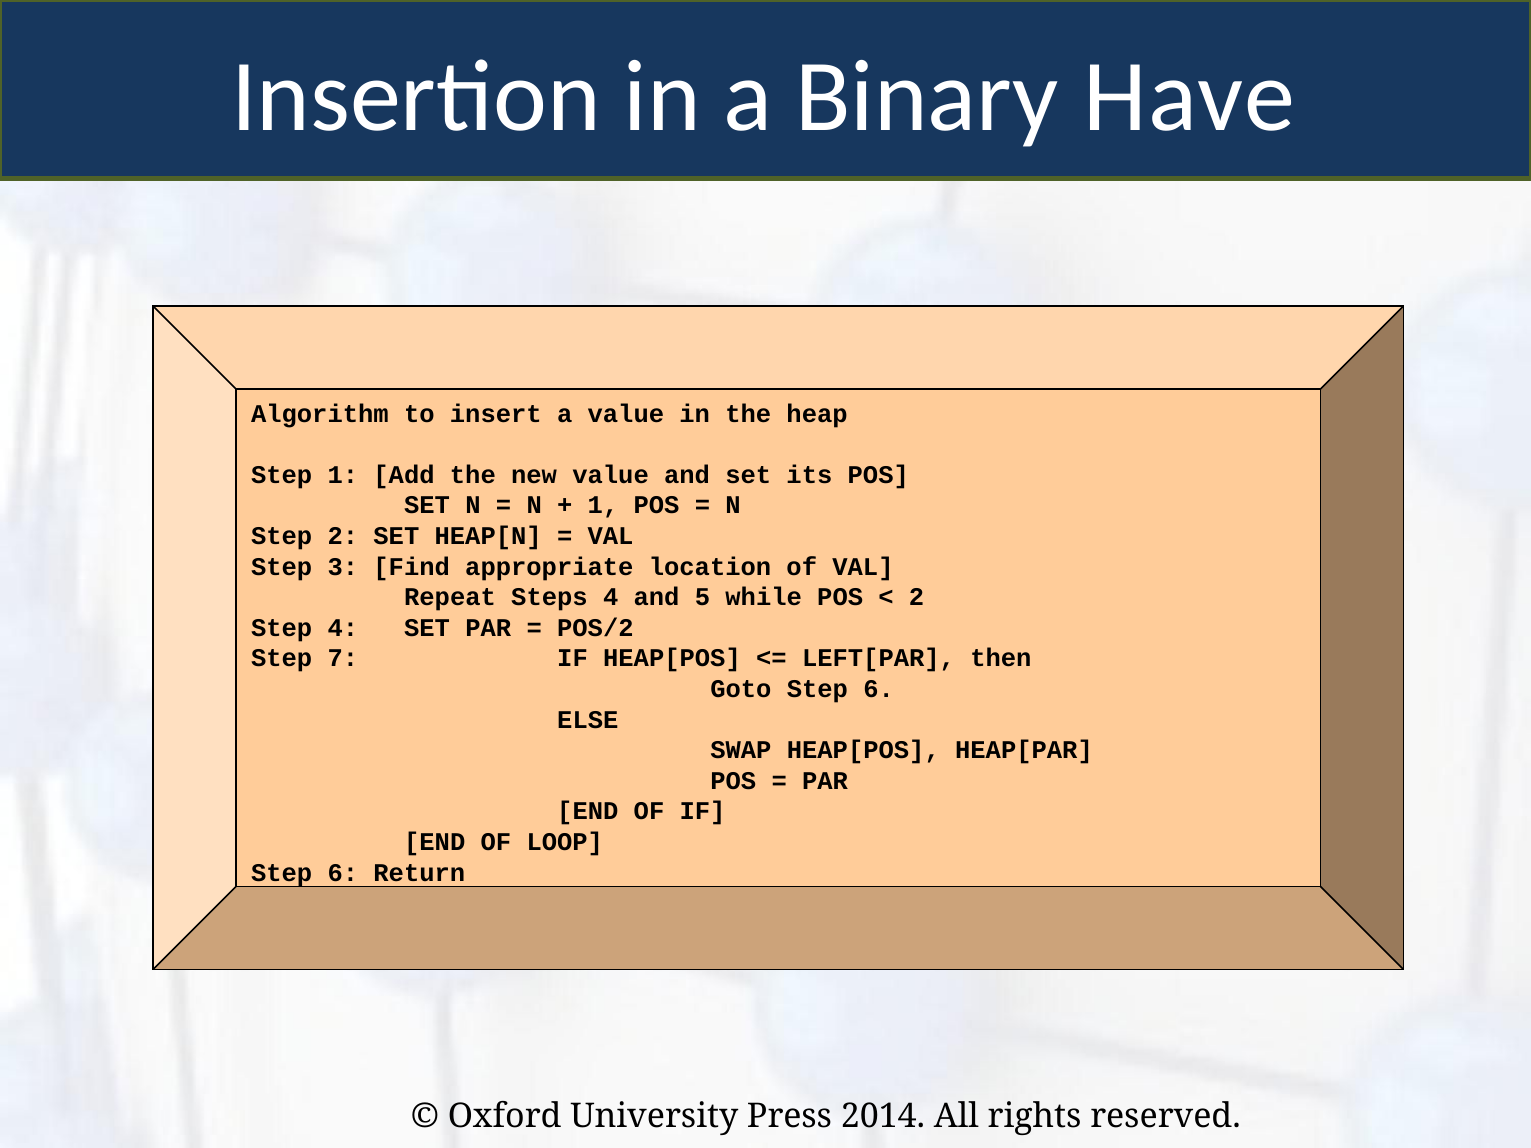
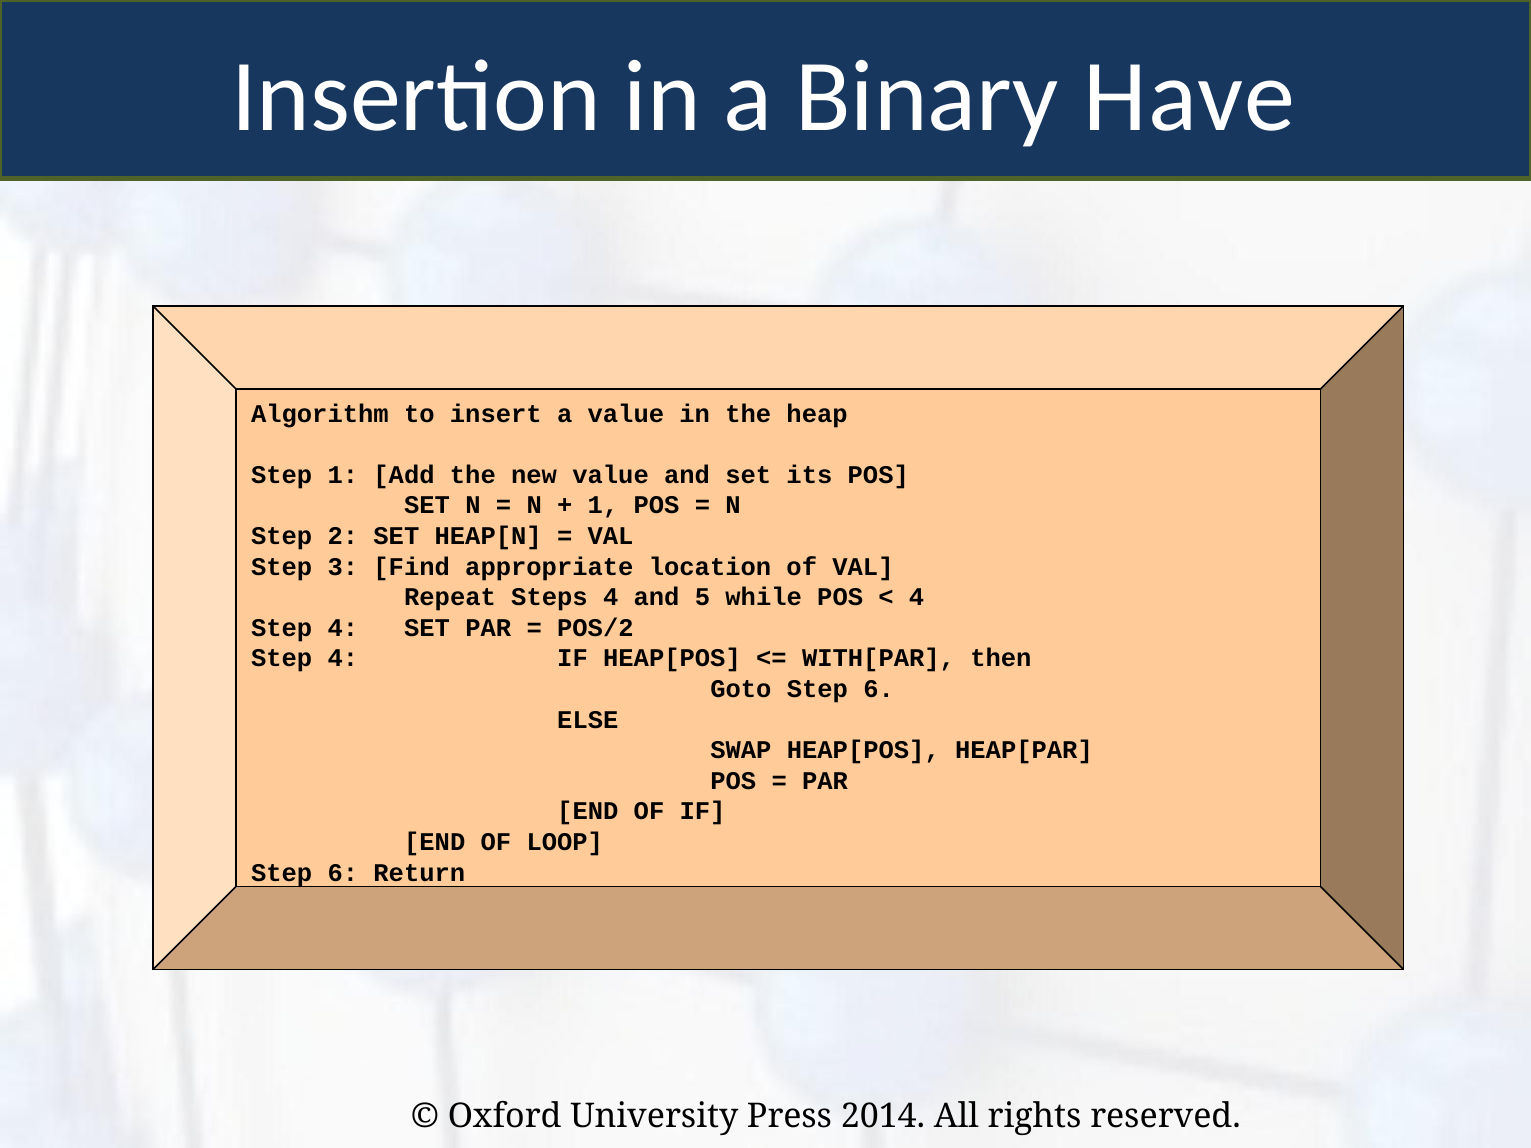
2: 2 -> 4 (917, 597)
7: 7 -> 4 (343, 659)
LEFT[PAR: LEFT[PAR -> WITH[PAR (879, 659)
